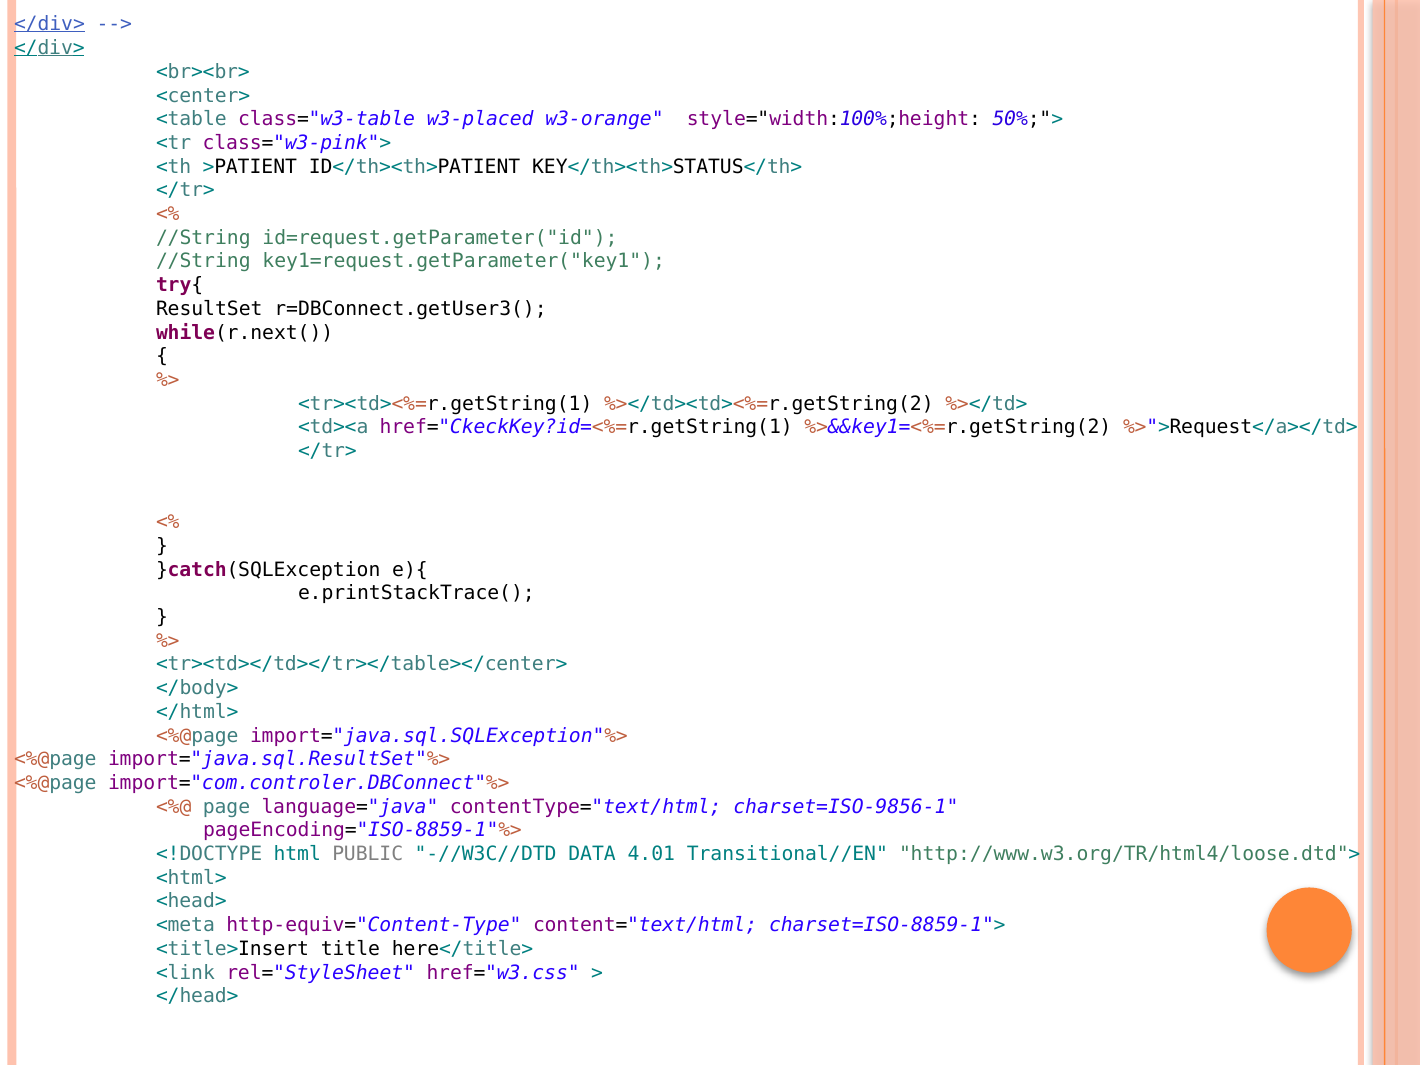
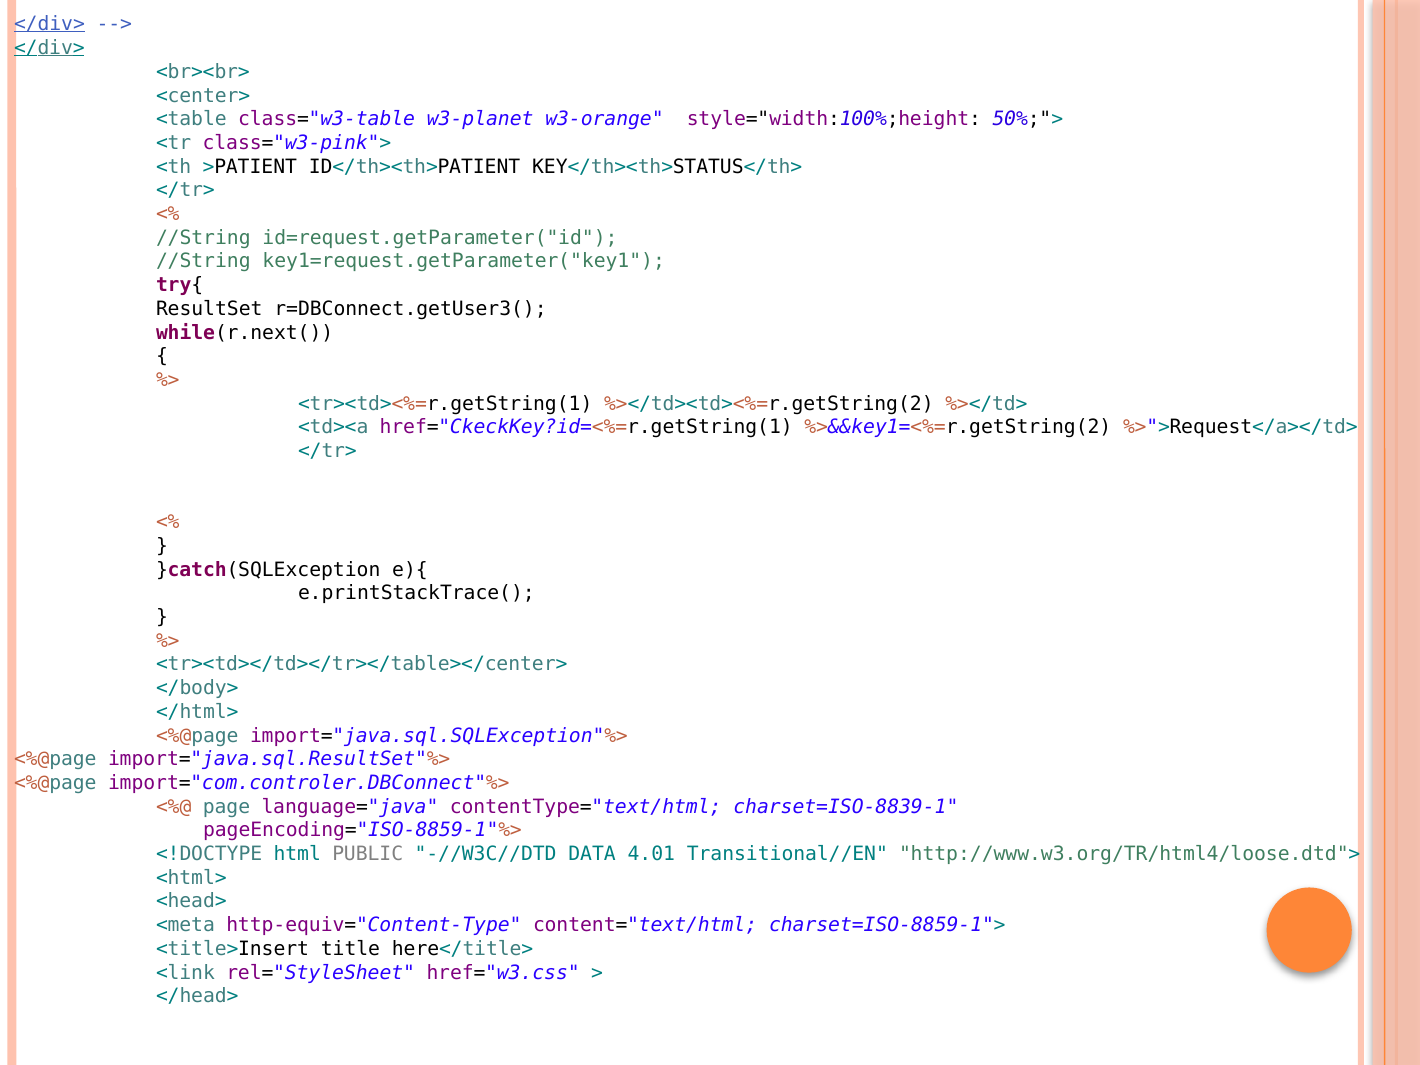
w3-placed: w3-placed -> w3-planet (480, 119)
charset=ISO-9856-1: charset=ISO-9856-1 -> charset=ISO-8839-1 (846, 807)
